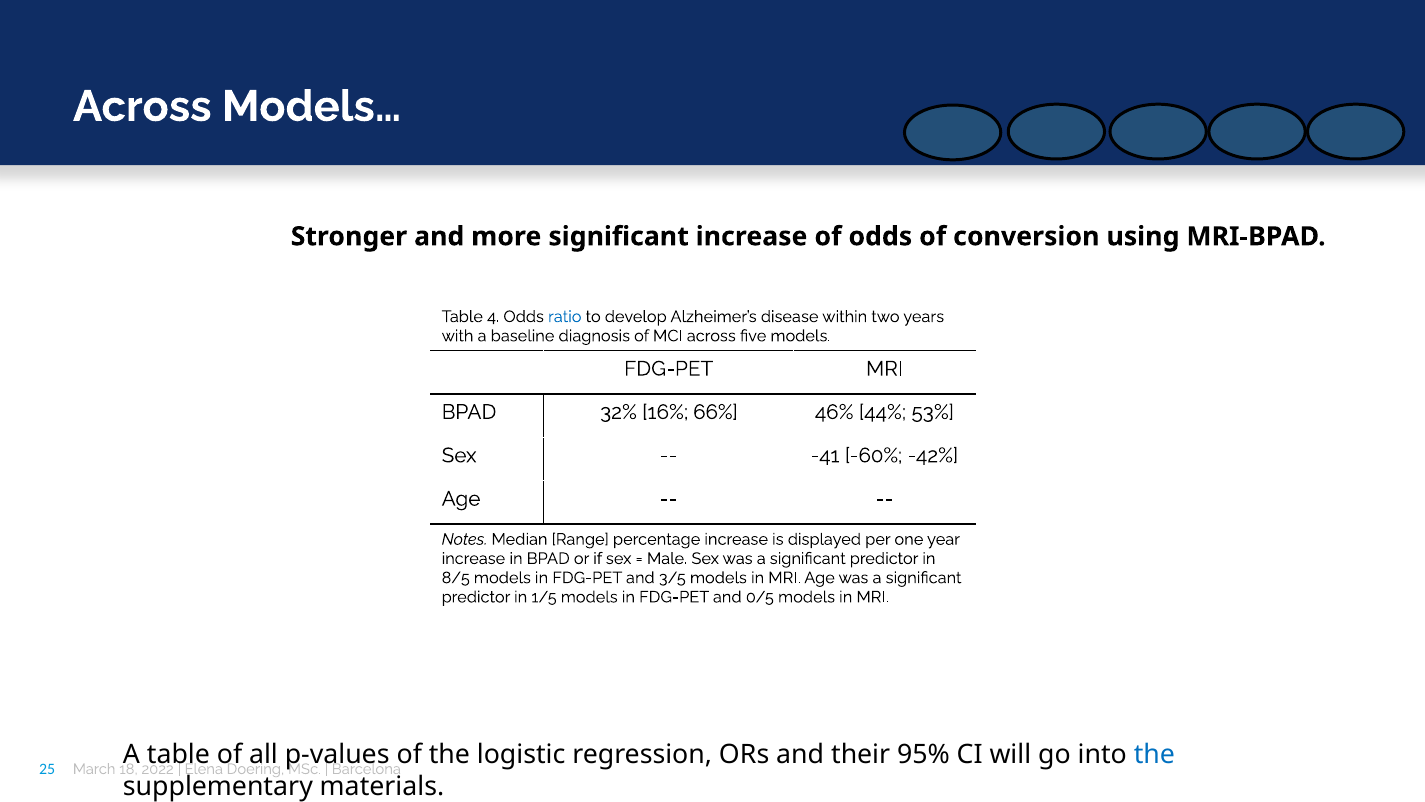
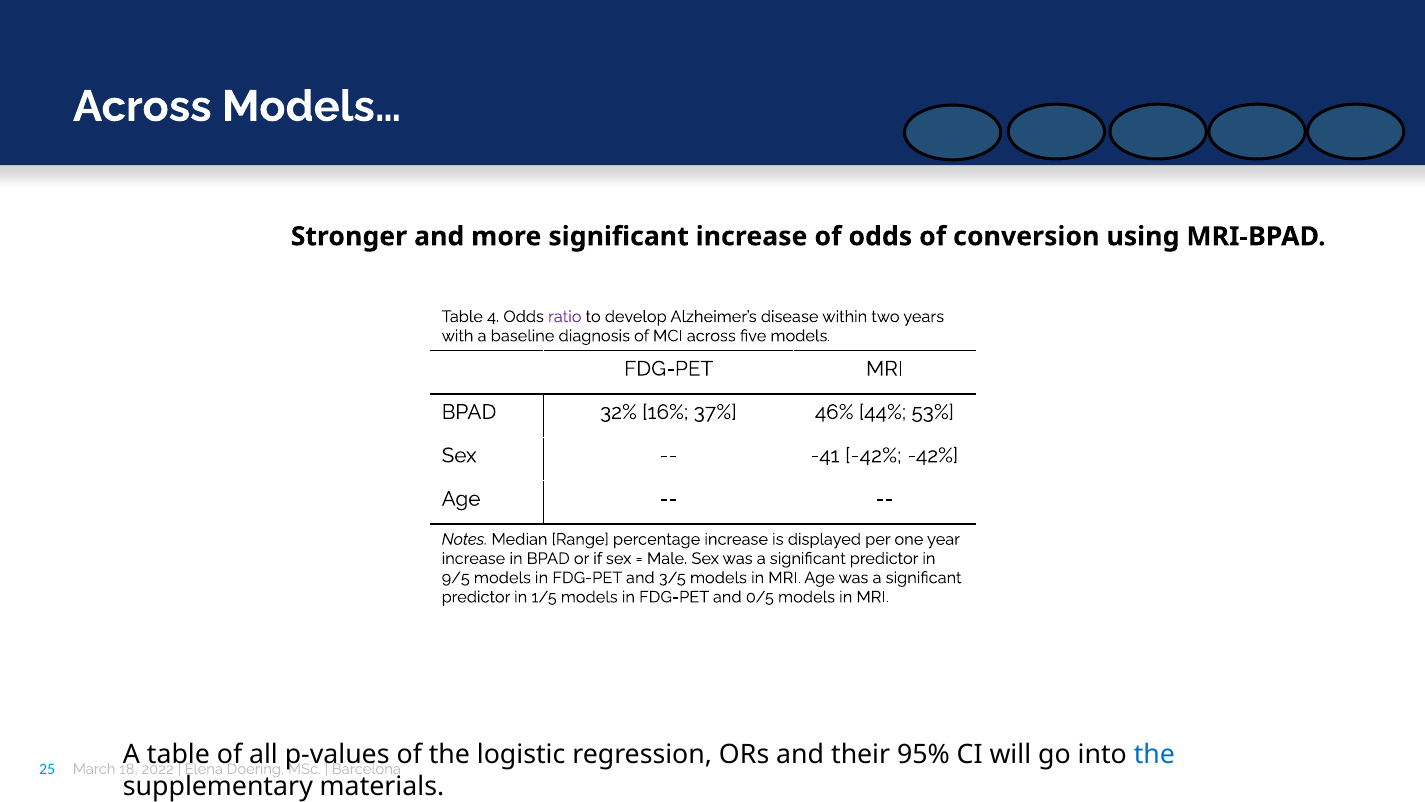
ratio colour: blue -> purple (565, 316)
66%: 66% -> 37% (715, 412)
-41 -60%: -60% -> -42% (873, 455)
8/5: 8/5 -> 9/5 (456, 577)
